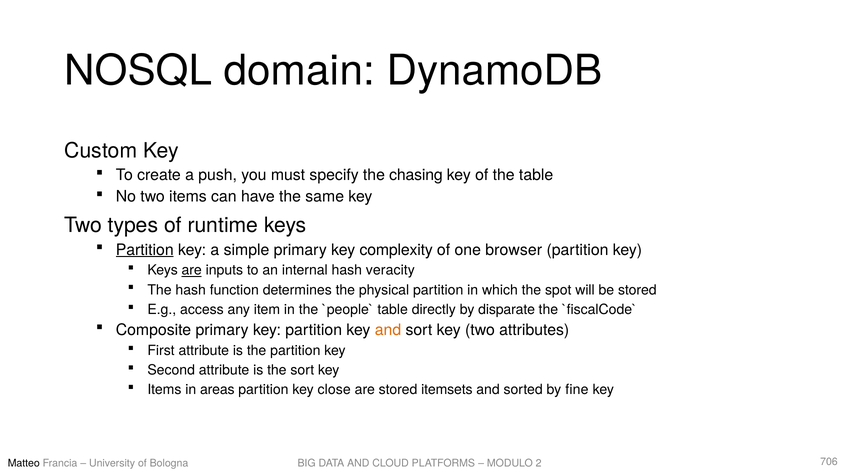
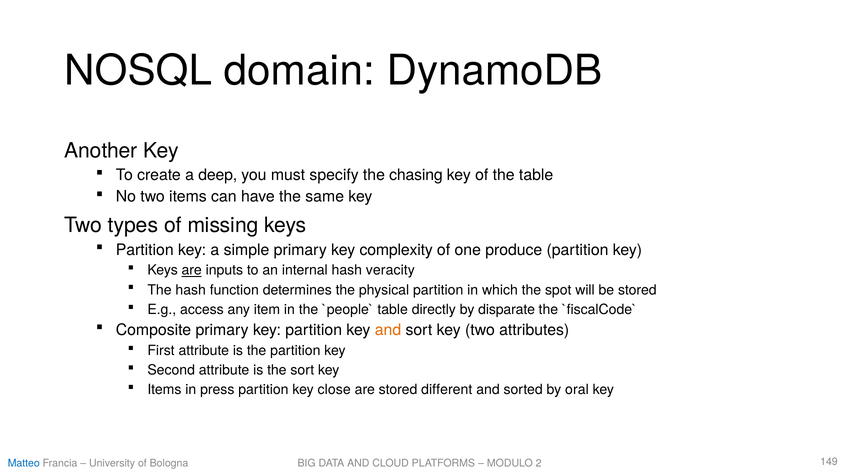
Custom: Custom -> Another (101, 151)
push: push -> deep (218, 175)
runtime: runtime -> missing (223, 225)
Partition underline: present -> none (145, 250)
browser: browser -> produce (514, 250)
areas: areas -> press (217, 389)
itemsets: itemsets -> different (447, 389)
fine: fine -> oral (577, 389)
Matteo colour: black -> blue (24, 463)
706: 706 -> 149 (829, 462)
